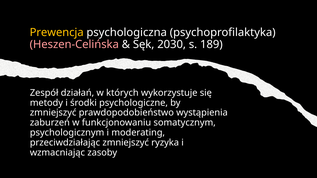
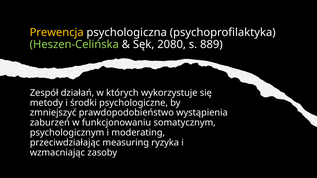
Heszen-Celińska colour: pink -> light green (74, 45)
2030: 2030 -> 2080 (172, 45)
189: 189 -> 889 (211, 45)
przeciwdziałając zmniejszyć: zmniejszyć -> measuring (126, 143)
